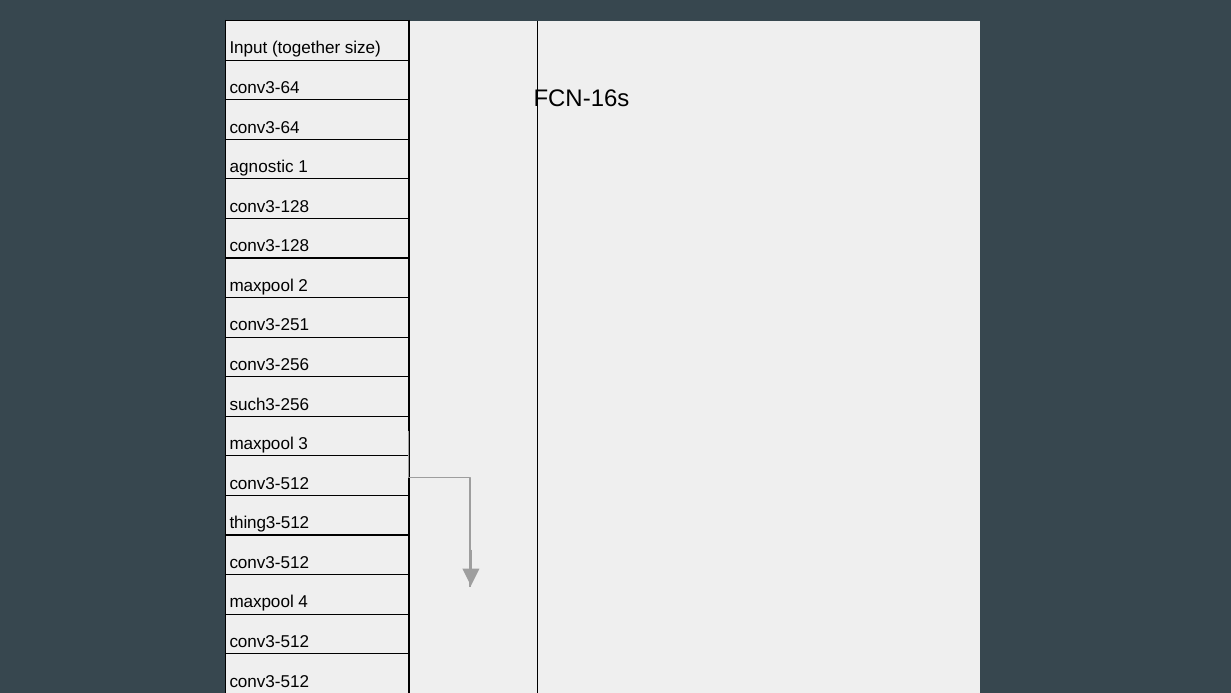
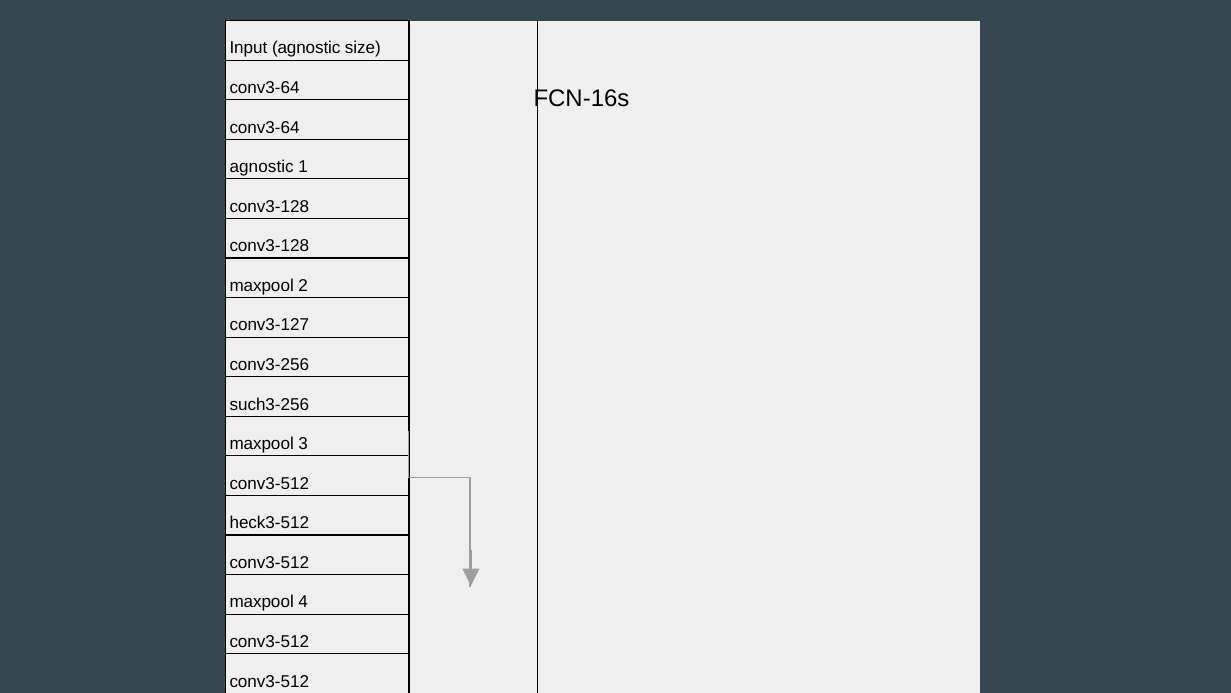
Input together: together -> agnostic (306, 48)
conv3-251: conv3-251 -> conv3-127 (269, 325)
thing3-512: thing3-512 -> heck3-512 (269, 523)
